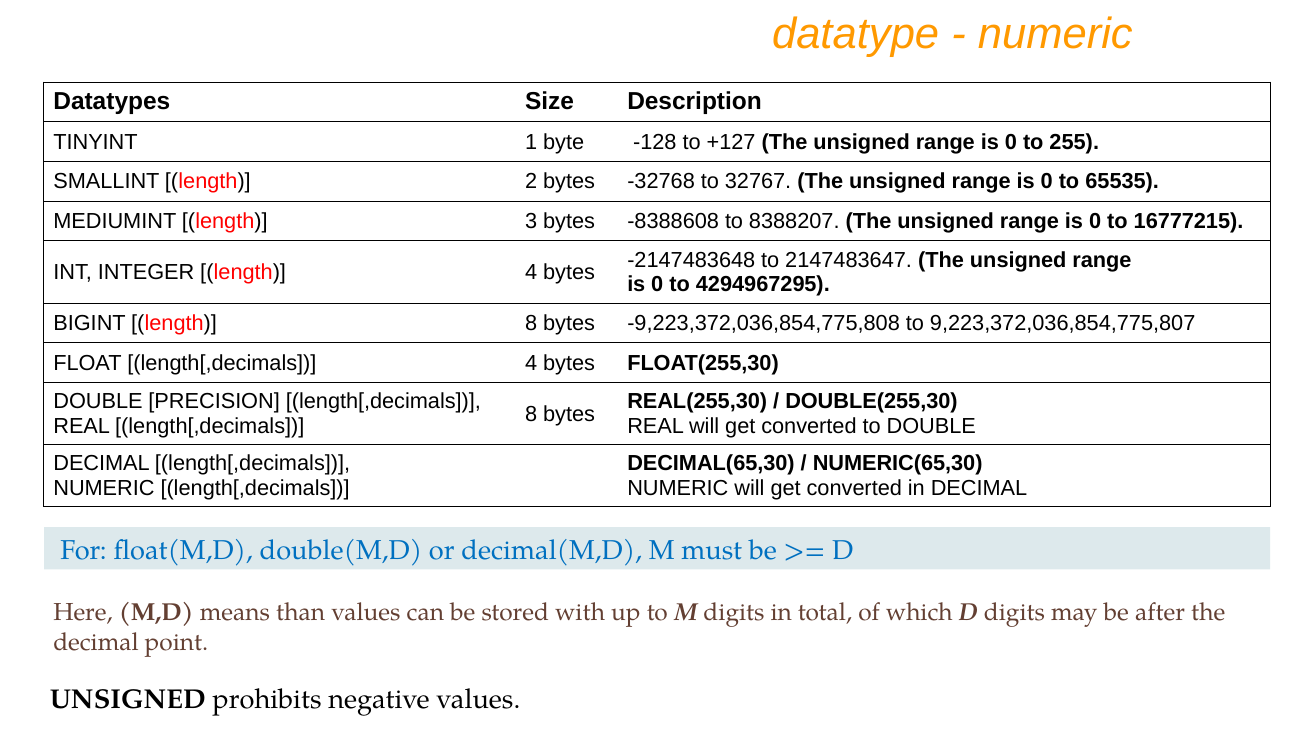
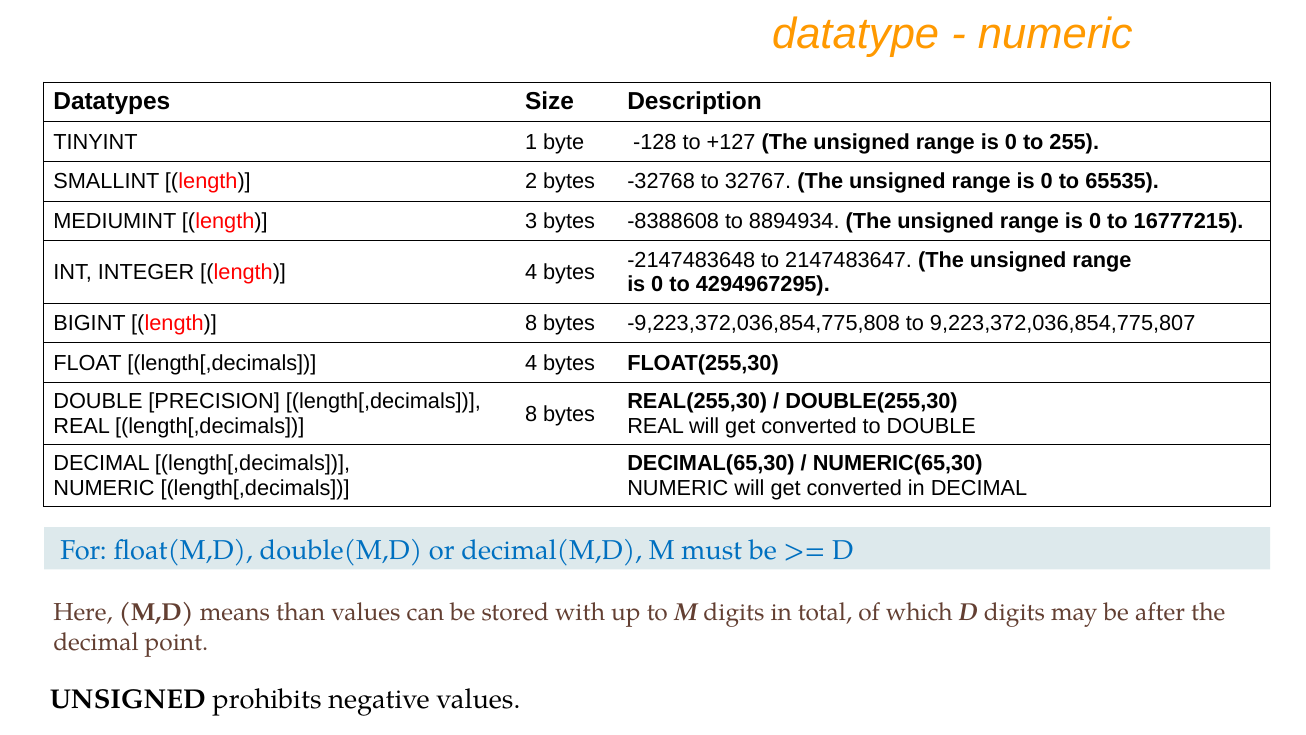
8388207: 8388207 -> 8894934 (794, 221)
